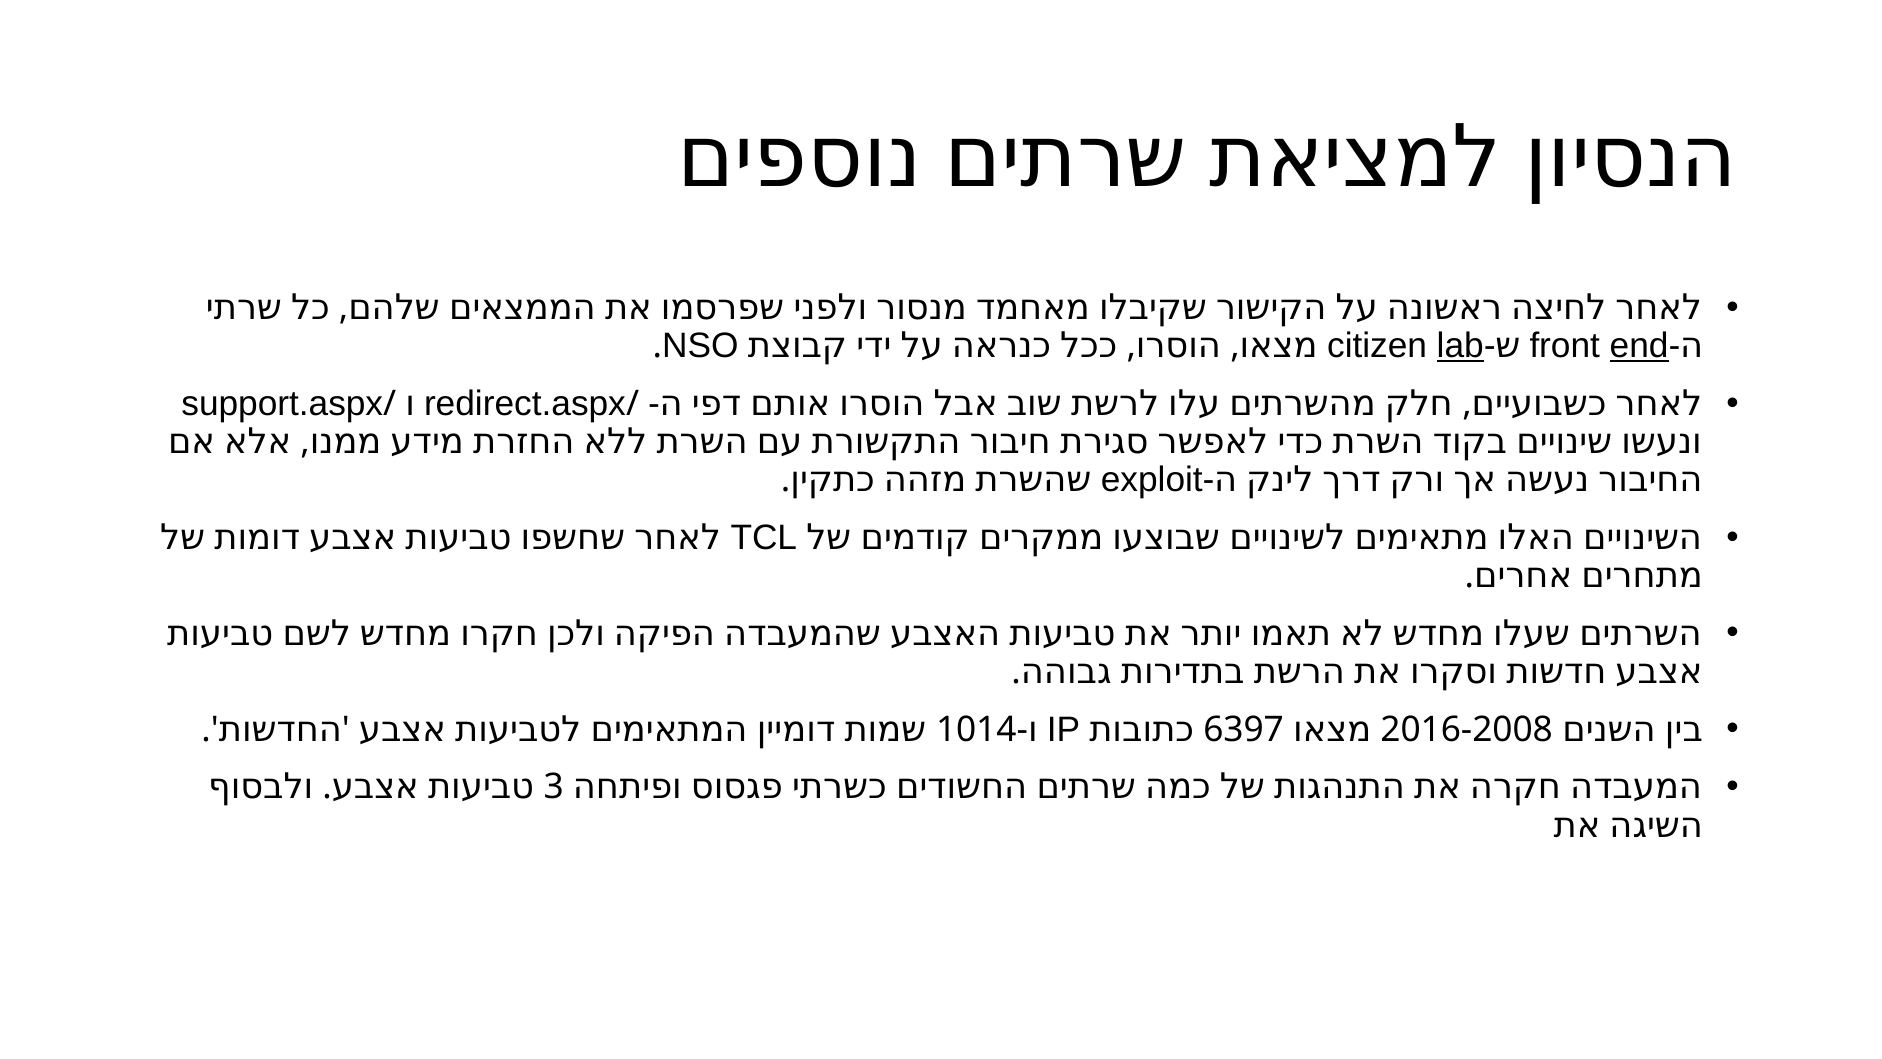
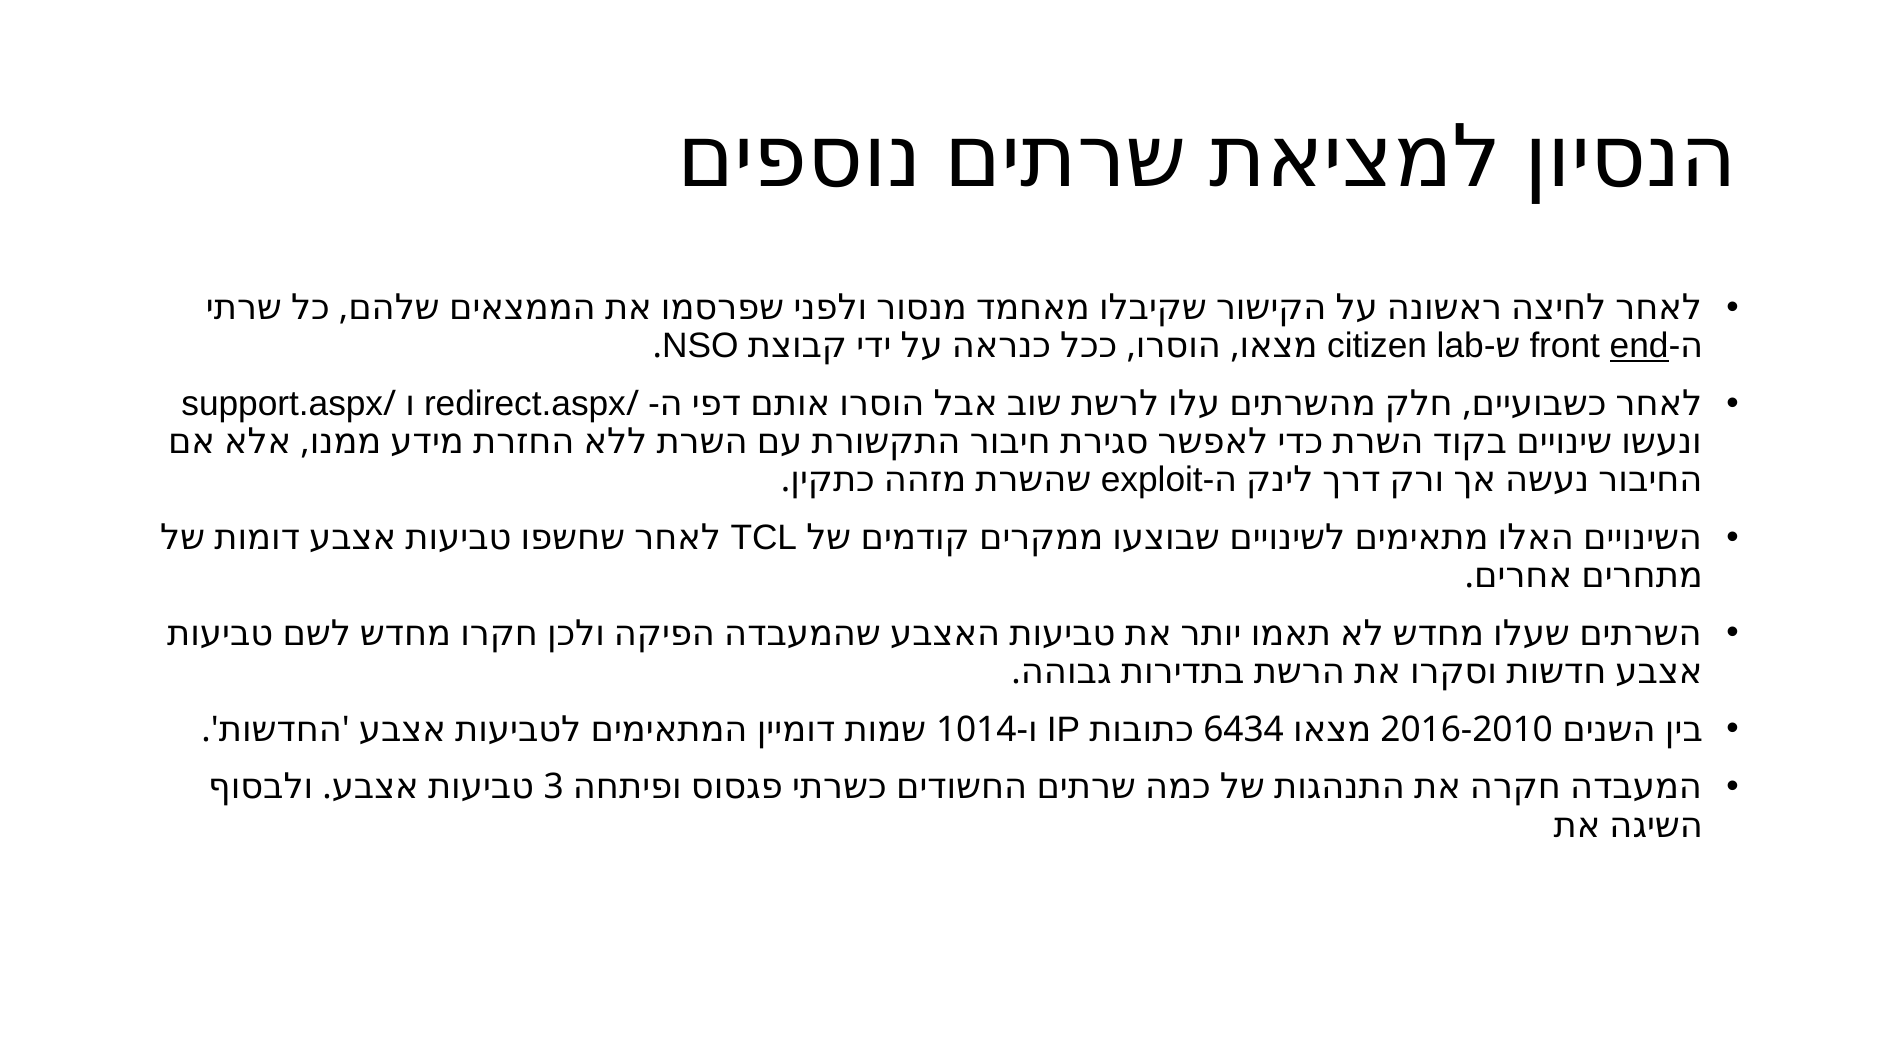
lab underline: present -> none (1460, 346)
6397: 6397 -> 6434 (1244, 729)
2016-2008: 2016-2008 -> 2016-2010 (1467, 729)
